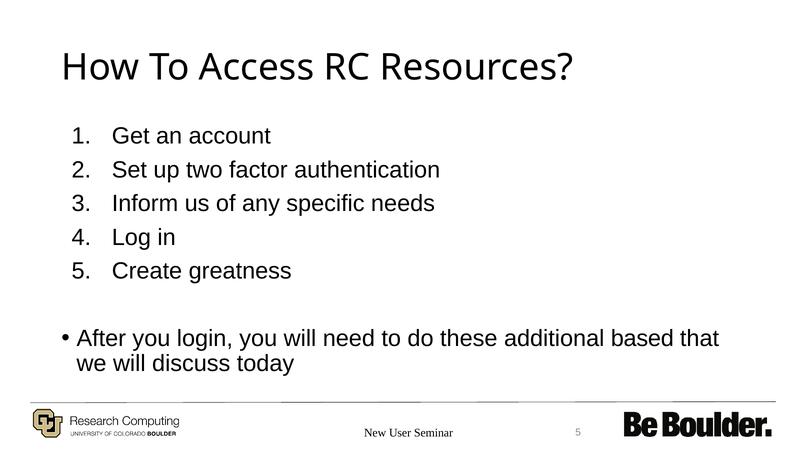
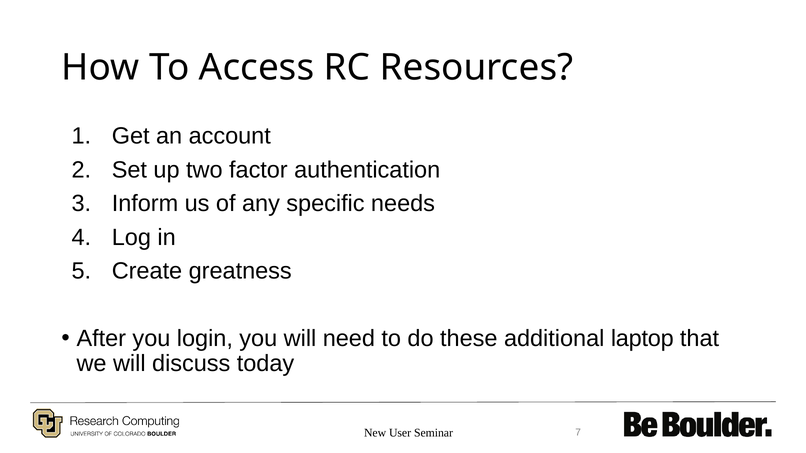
based: based -> laptop (642, 339)
Seminar 5: 5 -> 7 (578, 433)
